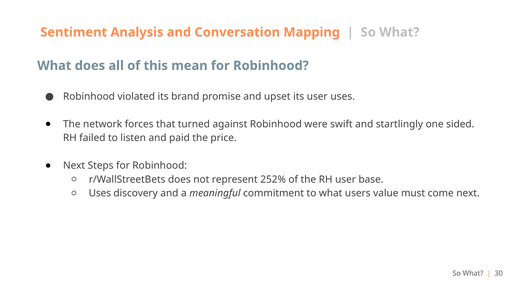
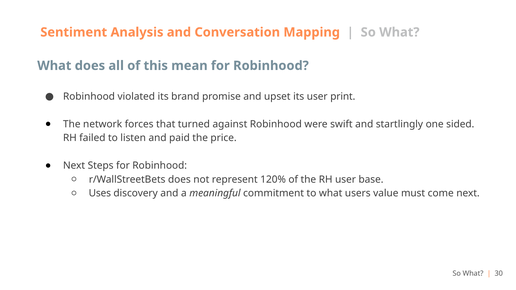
user uses: uses -> print (343, 97)
252%: 252% -> 120% (273, 180)
